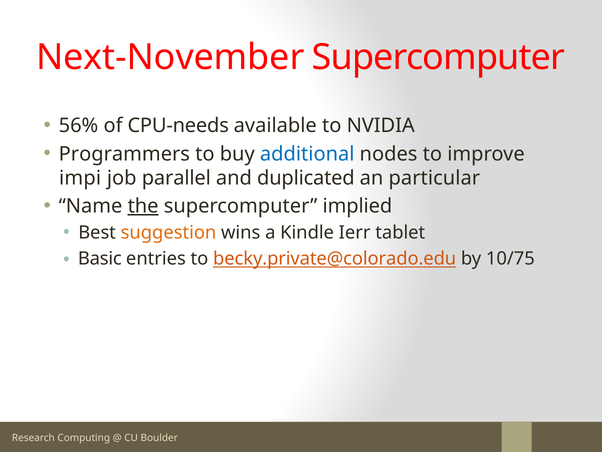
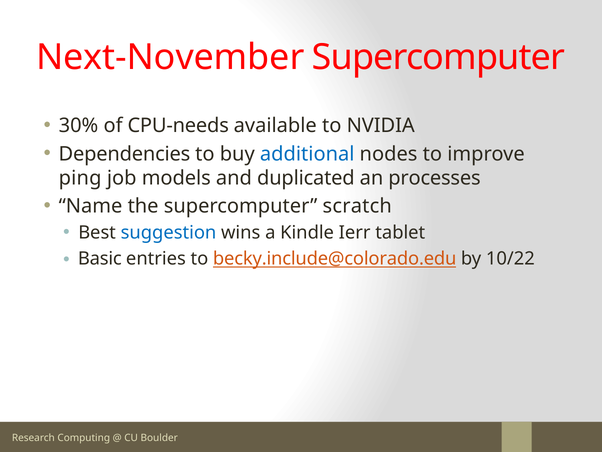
56%: 56% -> 30% (78, 126)
Programmers: Programmers -> Dependencies (124, 154)
impi: impi -> ping (80, 178)
parallel: parallel -> models (176, 178)
particular: particular -> processes (434, 178)
the underline: present -> none (143, 206)
implied: implied -> scratch (357, 206)
suggestion colour: orange -> blue (169, 233)
becky.private@colorado.edu: becky.private@colorado.edu -> becky.include@colorado.edu (335, 258)
10/75: 10/75 -> 10/22 (510, 258)
